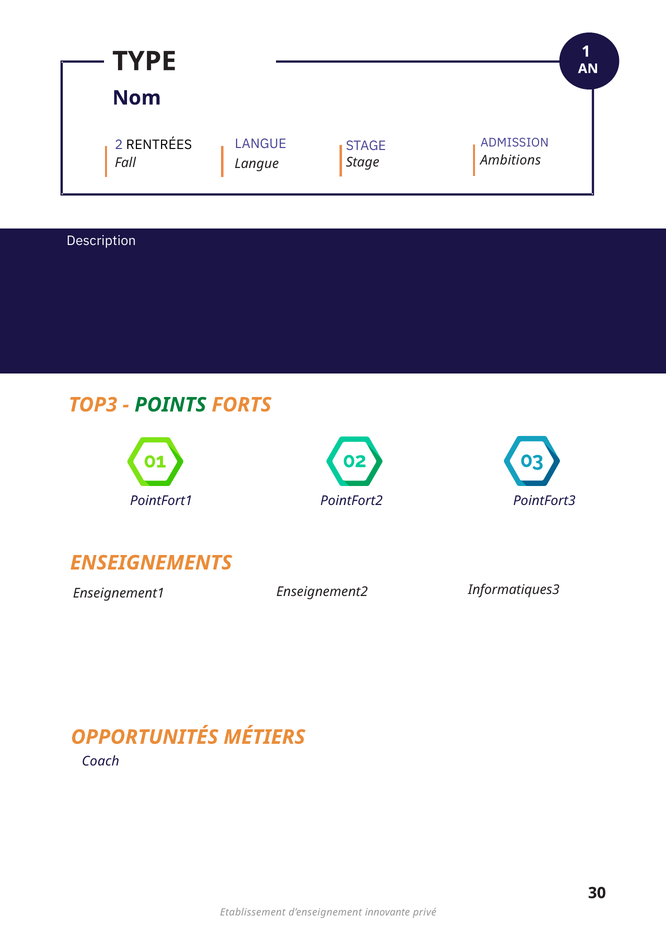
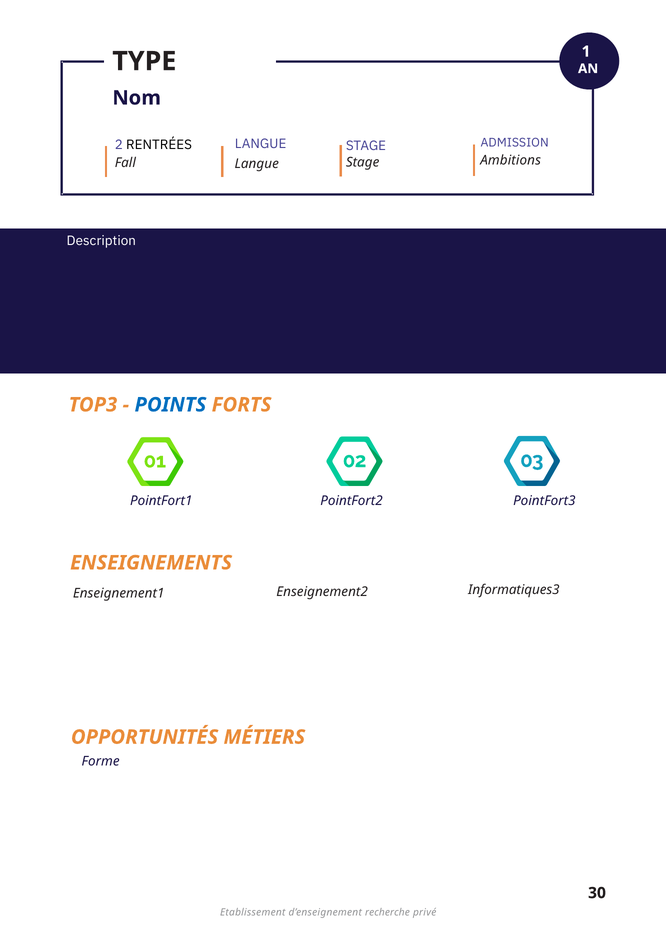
POINTS colour: green -> blue (170, 405)
Coach: Coach -> Forme (101, 761)
innovante: innovante -> recherche (387, 912)
